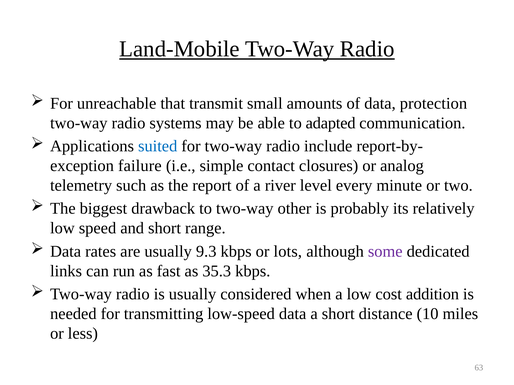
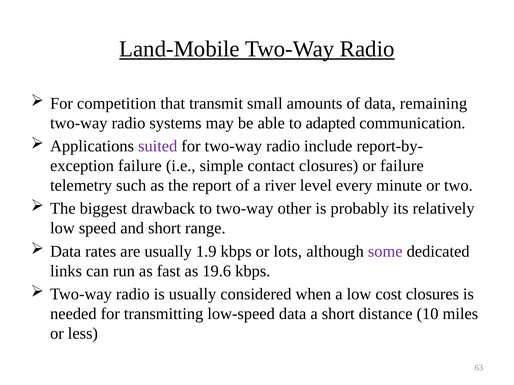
unreachable: unreachable -> competition (117, 104)
protection: protection -> remaining (433, 104)
suited colour: blue -> purple (158, 146)
or analog: analog -> failure (402, 166)
9.3: 9.3 -> 1.9 (206, 252)
35.3: 35.3 -> 19.6 (217, 271)
cost addition: addition -> closures (432, 294)
